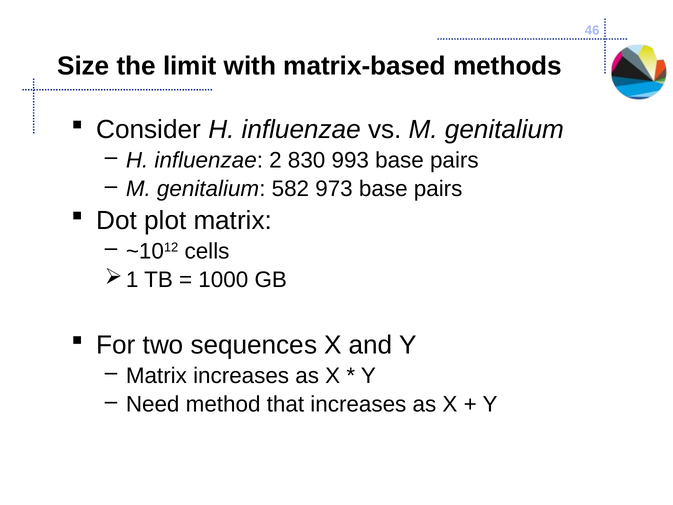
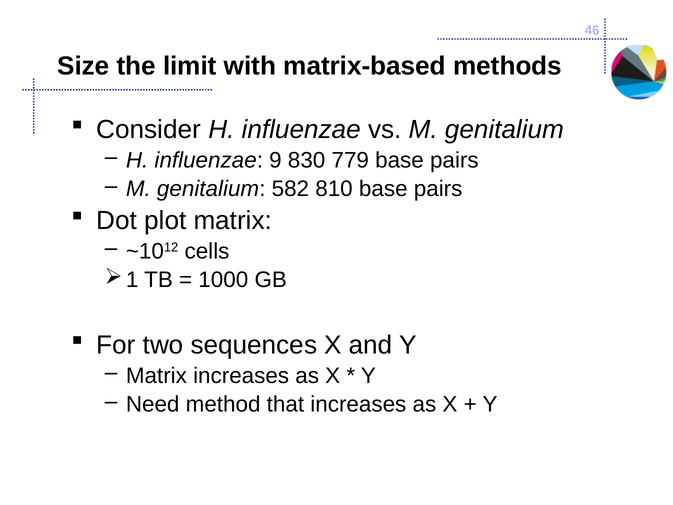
2: 2 -> 9 (275, 160)
993: 993 -> 779 (350, 160)
973: 973 -> 810 (334, 189)
